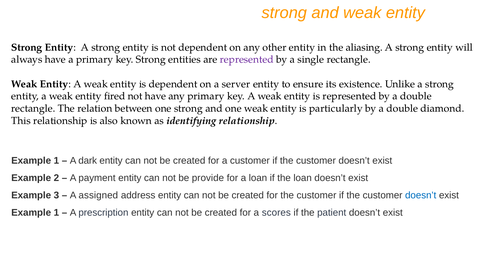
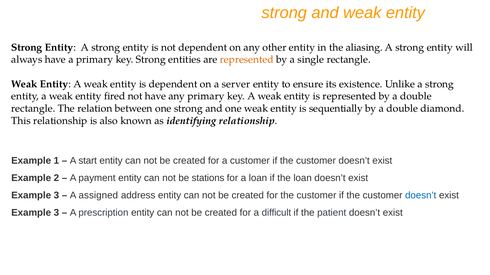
represented colour: purple -> orange (247, 60)
particularly: particularly -> sequentially (336, 109)
dark: dark -> start (88, 161)
provide: provide -> stations (208, 178)
1: 1 -> 3 (56, 213)
scores: scores -> difficult (276, 213)
